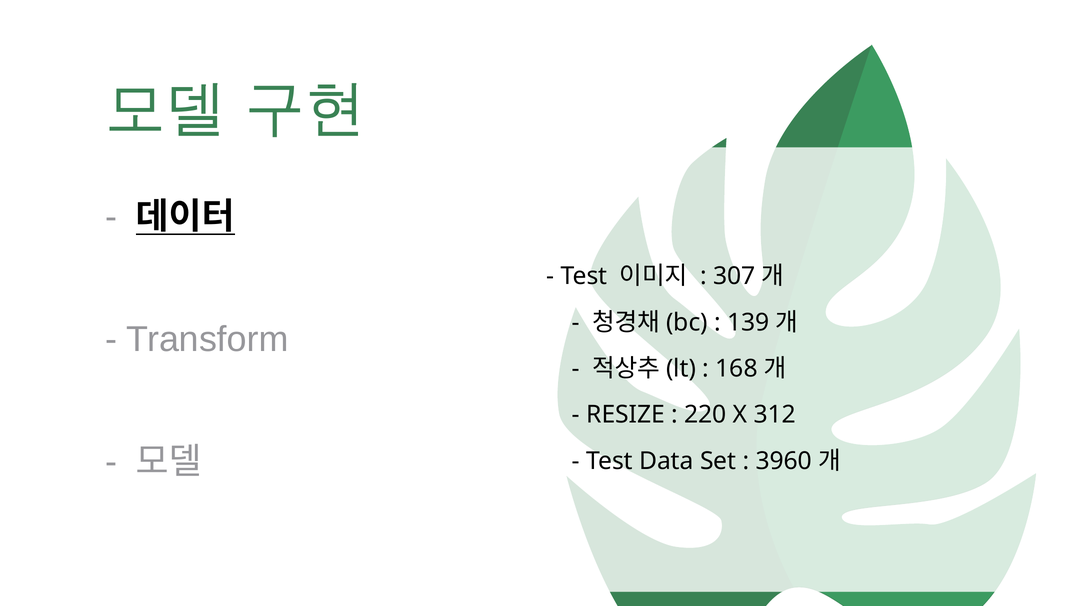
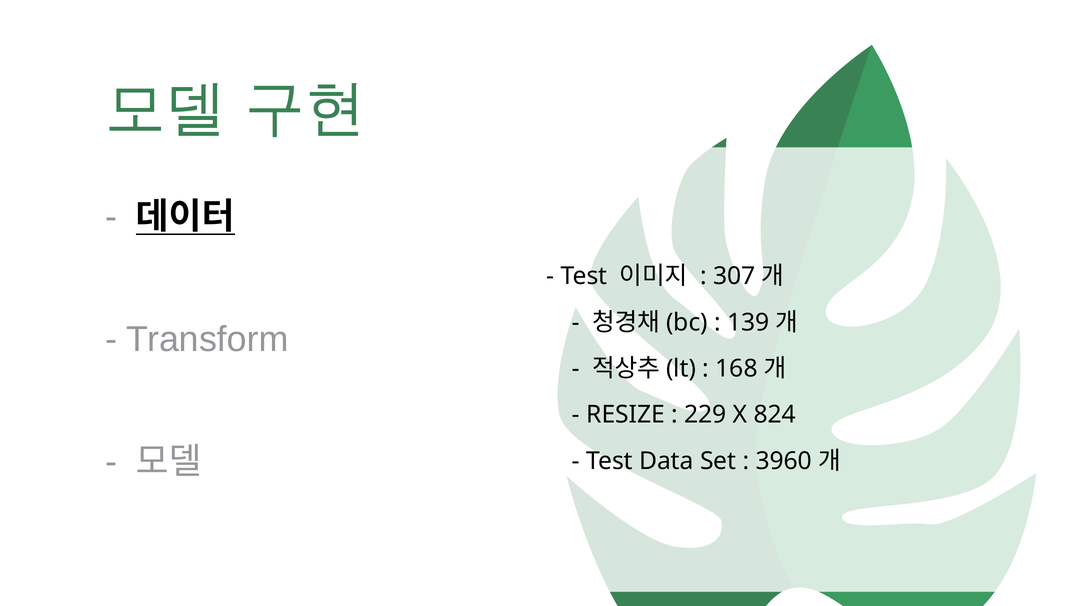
220: 220 -> 229 (705, 415)
312: 312 -> 824 (775, 415)
